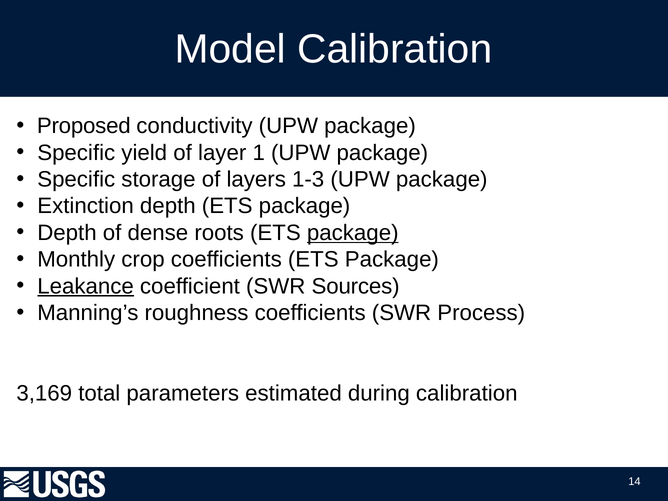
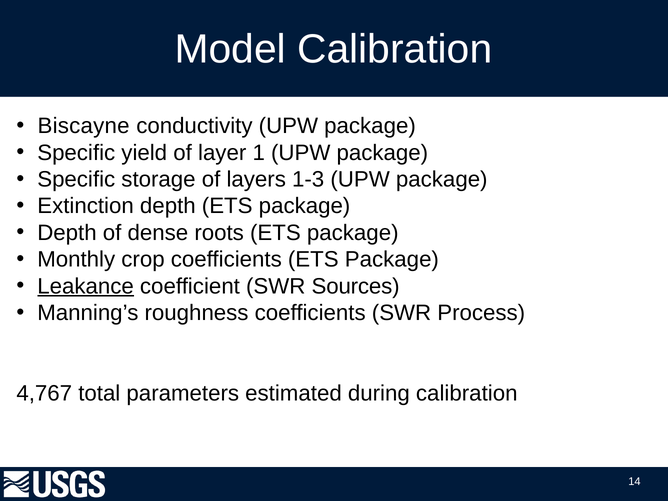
Proposed: Proposed -> Biscayne (84, 126)
package underline: present -> none (353, 233)
3,169: 3,169 -> 4,767 (44, 393)
